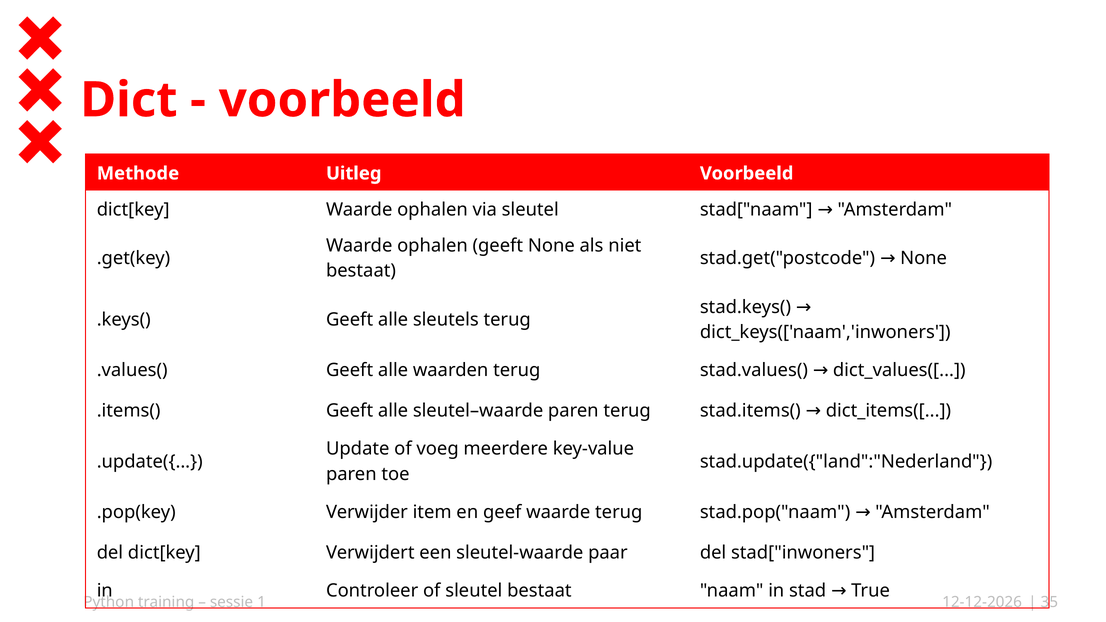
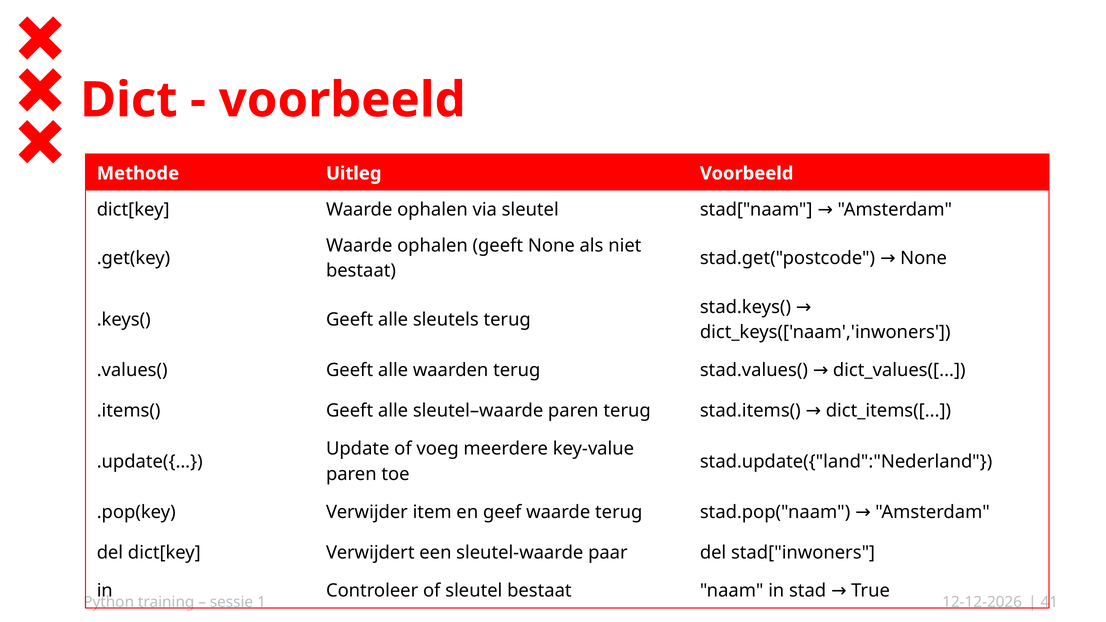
35: 35 -> 41 (1049, 602)
